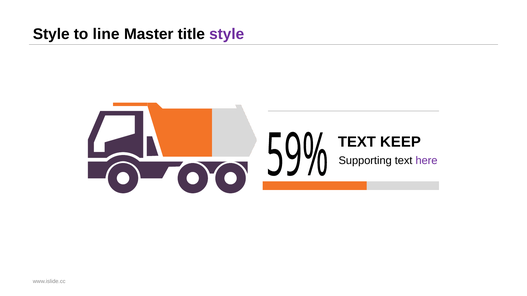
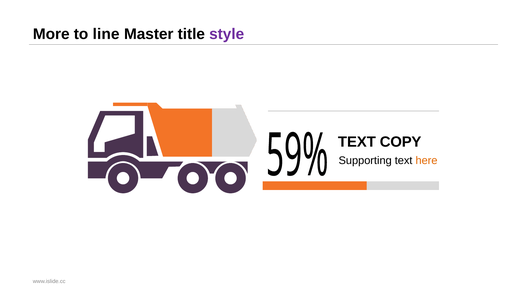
Style: Style -> More (51, 34)
KEEP: KEEP -> COPY (401, 142)
here colour: purple -> orange (427, 161)
